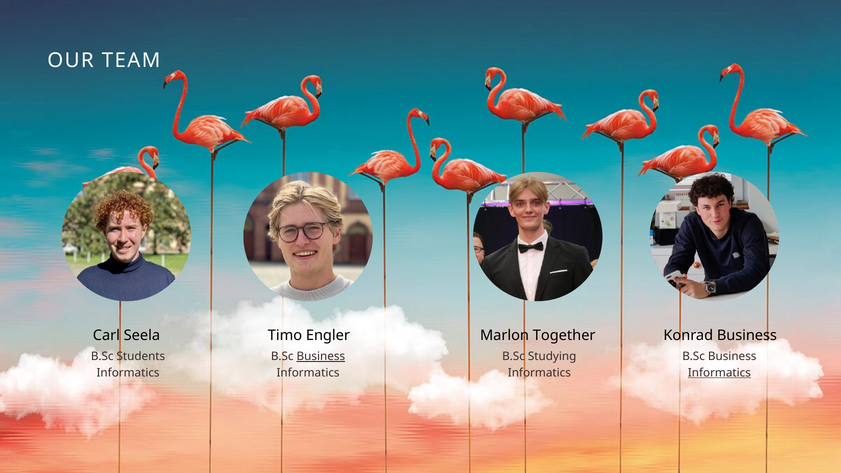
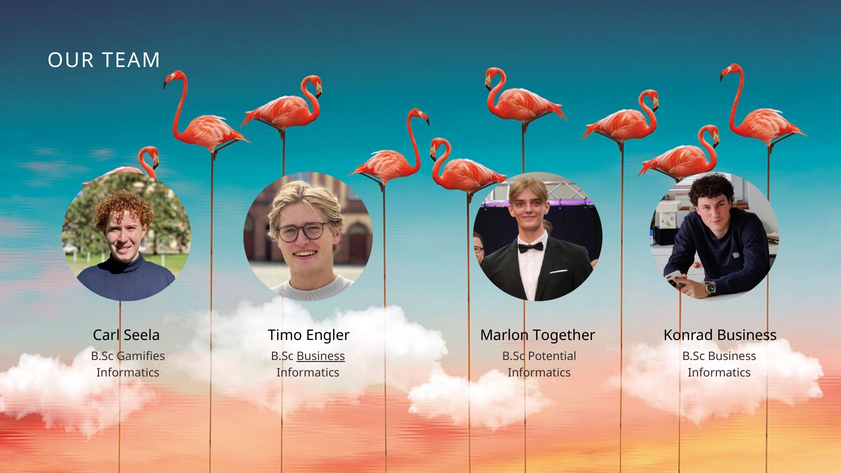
Students: Students -> Gamifies (141, 357)
Studying: Studying -> Potential (552, 357)
Informatics underline: present -> none (719, 373)
